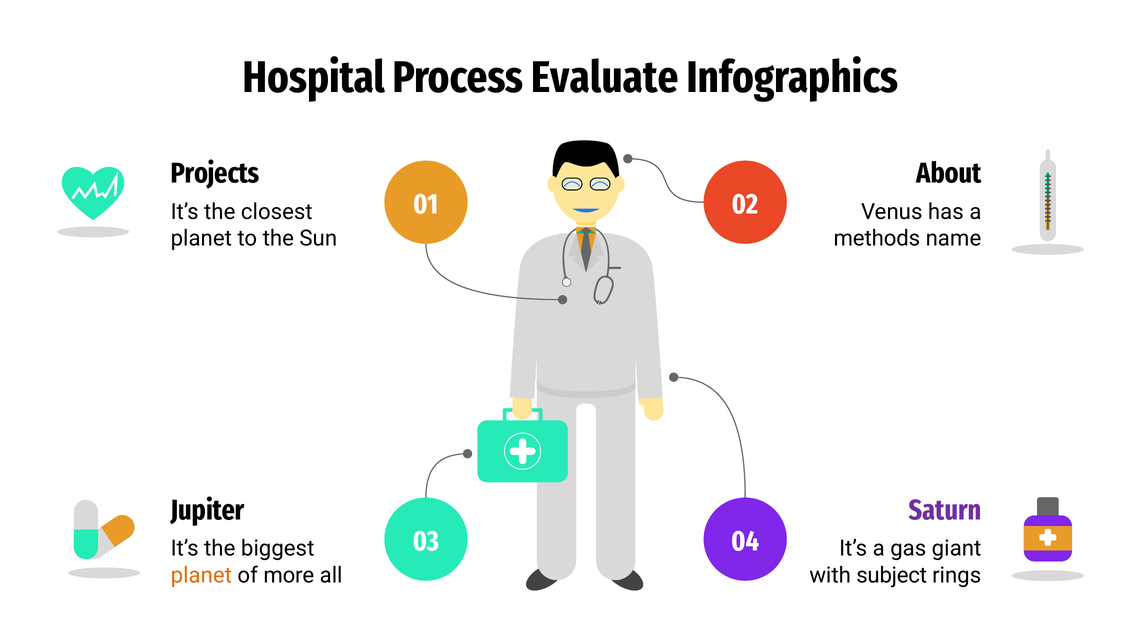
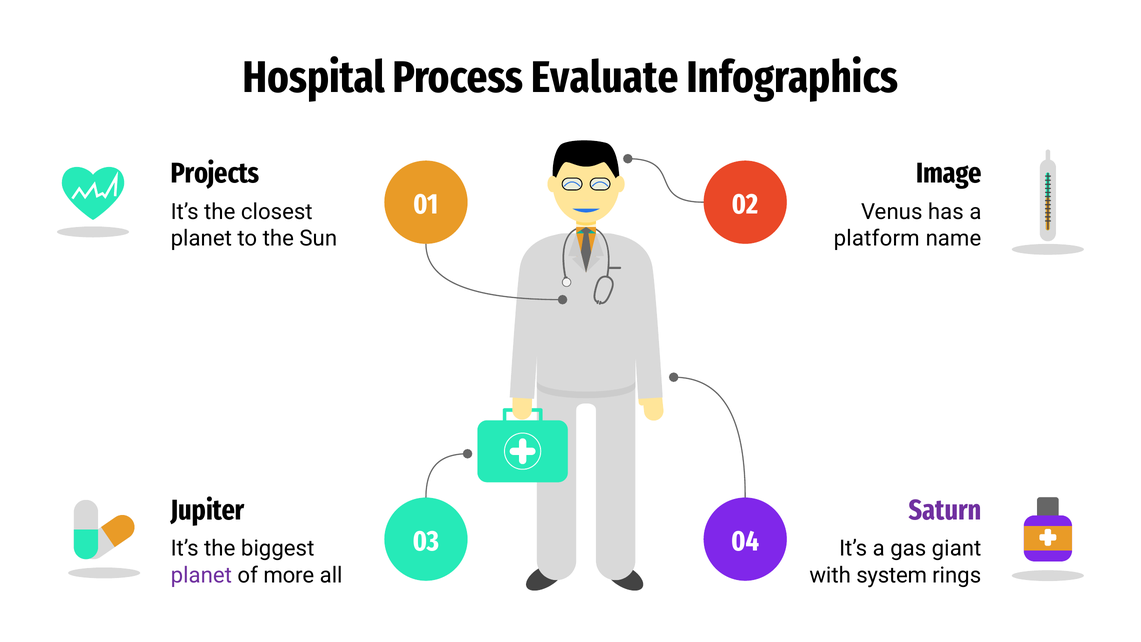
About: About -> Image (949, 173)
methods: methods -> platform (877, 238)
planet colour: orange -> purple (201, 575)
subject: subject -> system (892, 575)
